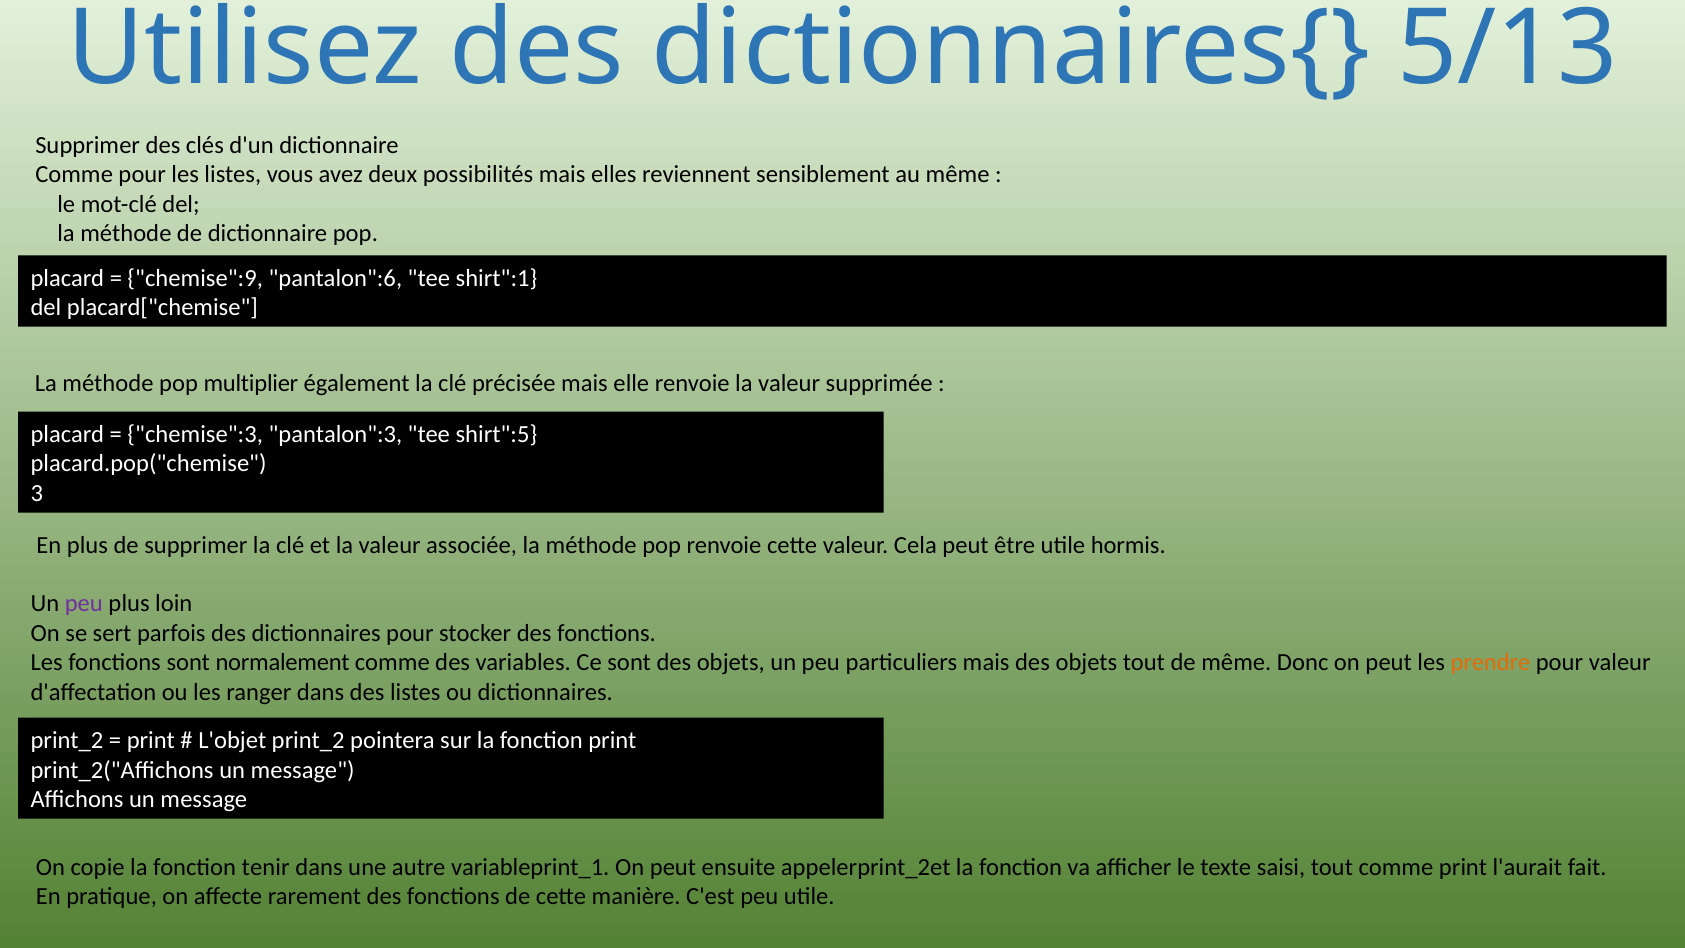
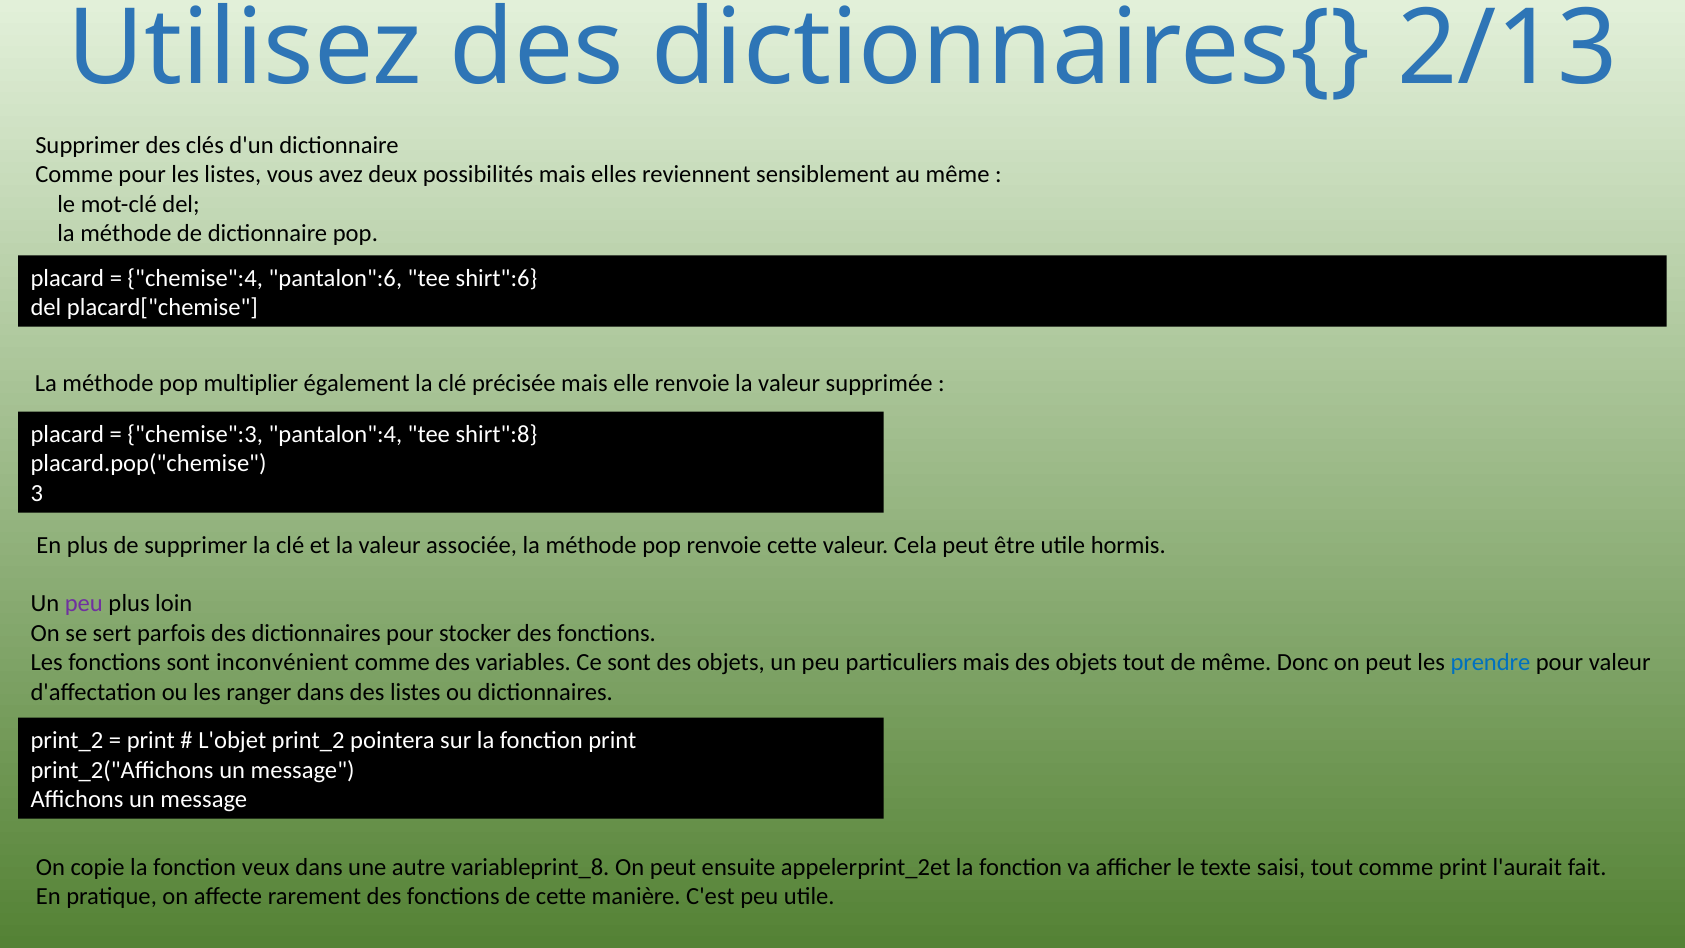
5/13: 5/13 -> 2/13 (1508, 48)
chemise":9: chemise":9 -> chemise":4 (195, 278)
shirt":1: shirt":1 -> shirt":6 (496, 278)
pantalon":3: pantalon":3 -> pantalon":4 (335, 434)
shirt":5: shirt":5 -> shirt":8 (496, 434)
normalement: normalement -> inconvénient (282, 662)
prendre colour: orange -> blue (1490, 662)
tenir: tenir -> veux (266, 867)
variableprint_1: variableprint_1 -> variableprint_8 (530, 867)
